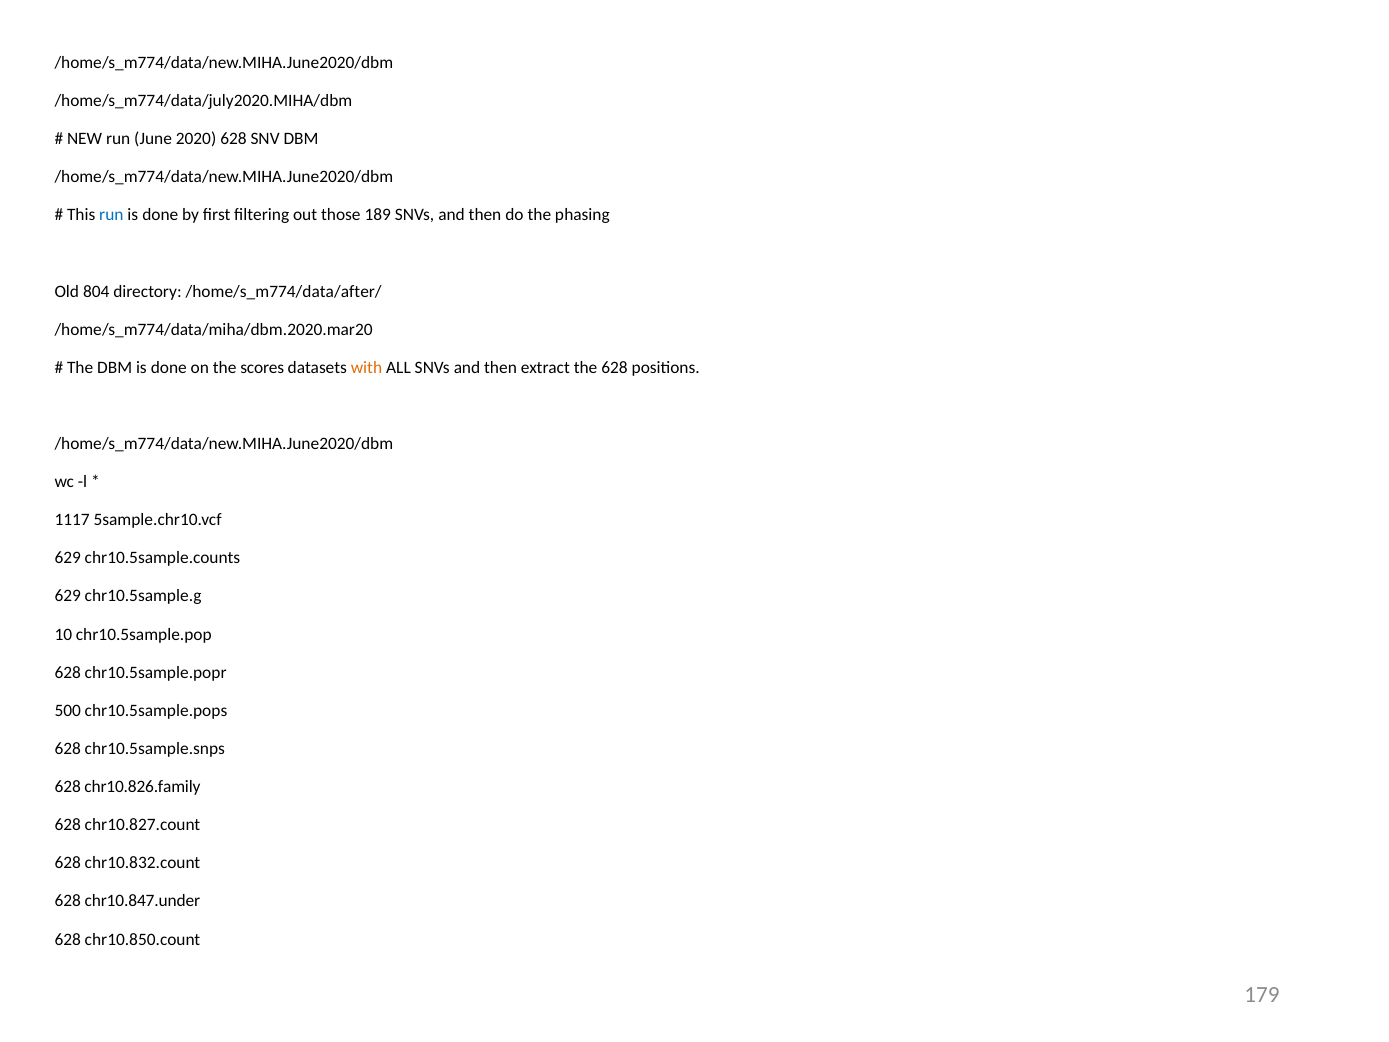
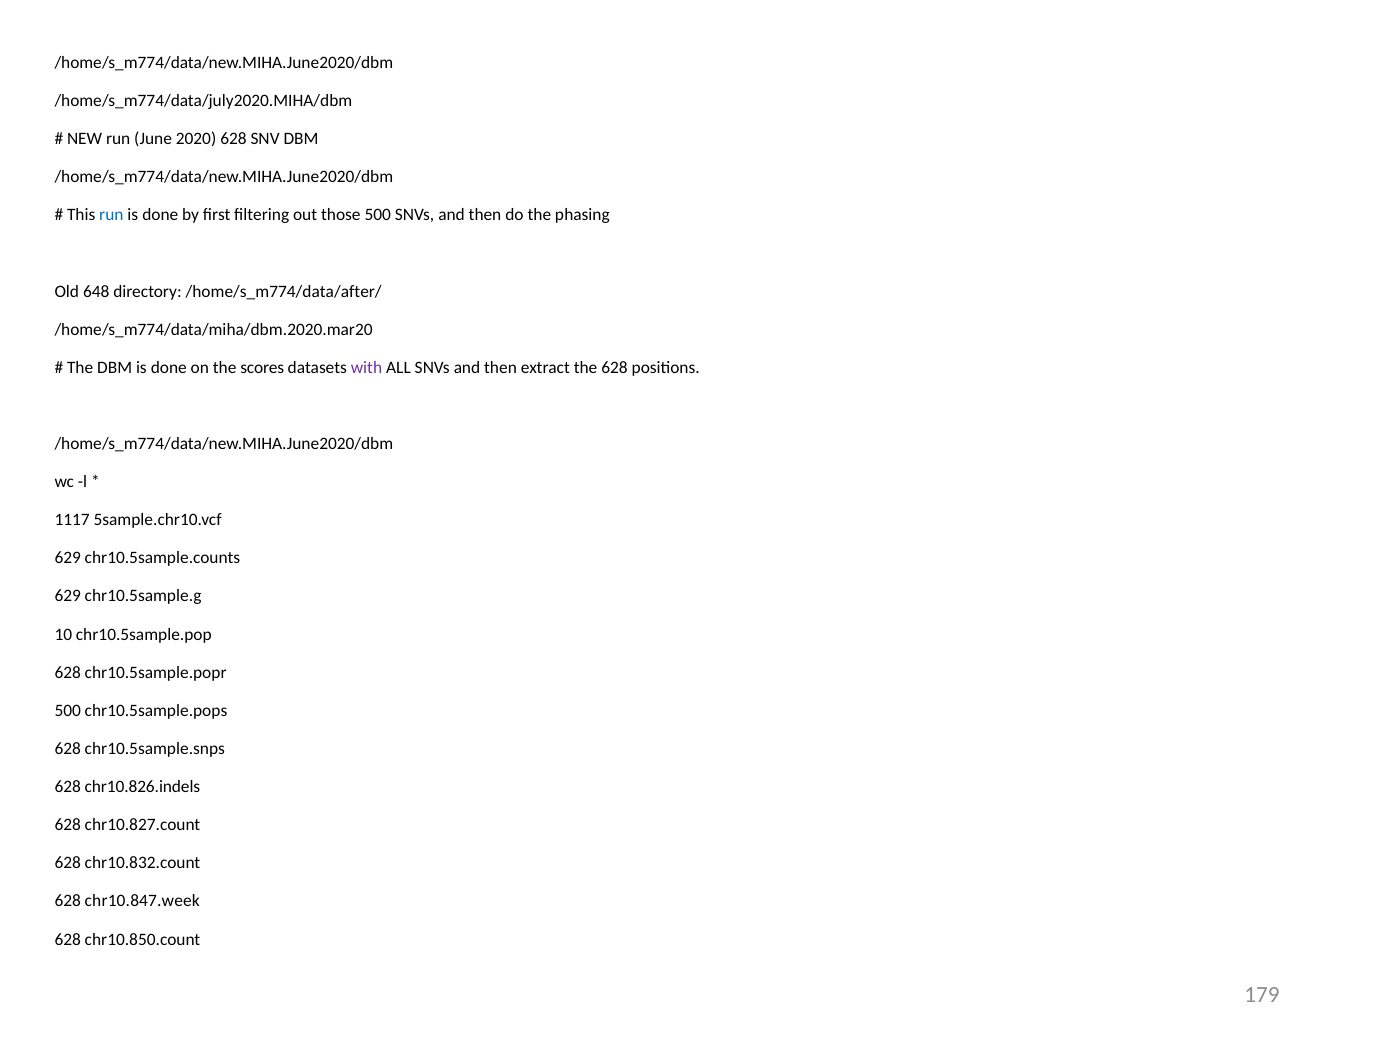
those 189: 189 -> 500 (378, 215)
804: 804 -> 648 (96, 291)
with colour: orange -> purple (366, 367)
chr10.826.family: chr10.826.family -> chr10.826.indels (142, 787)
chr10.847.under: chr10.847.under -> chr10.847.week (142, 901)
